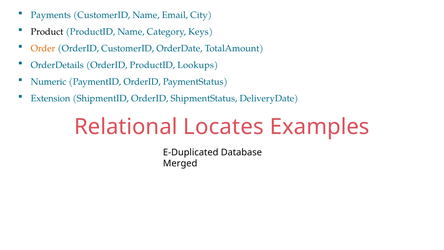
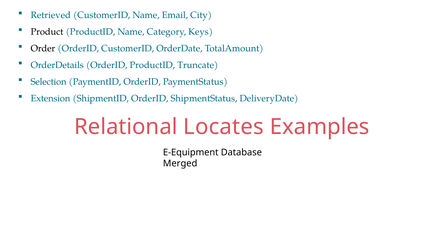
Payments: Payments -> Retrieved (51, 15)
Order colour: orange -> black (43, 48)
Lookups: Lookups -> Truncate (198, 65)
Numeric: Numeric -> Selection (49, 82)
E-Duplicated: E-Duplicated -> E-Equipment (191, 152)
